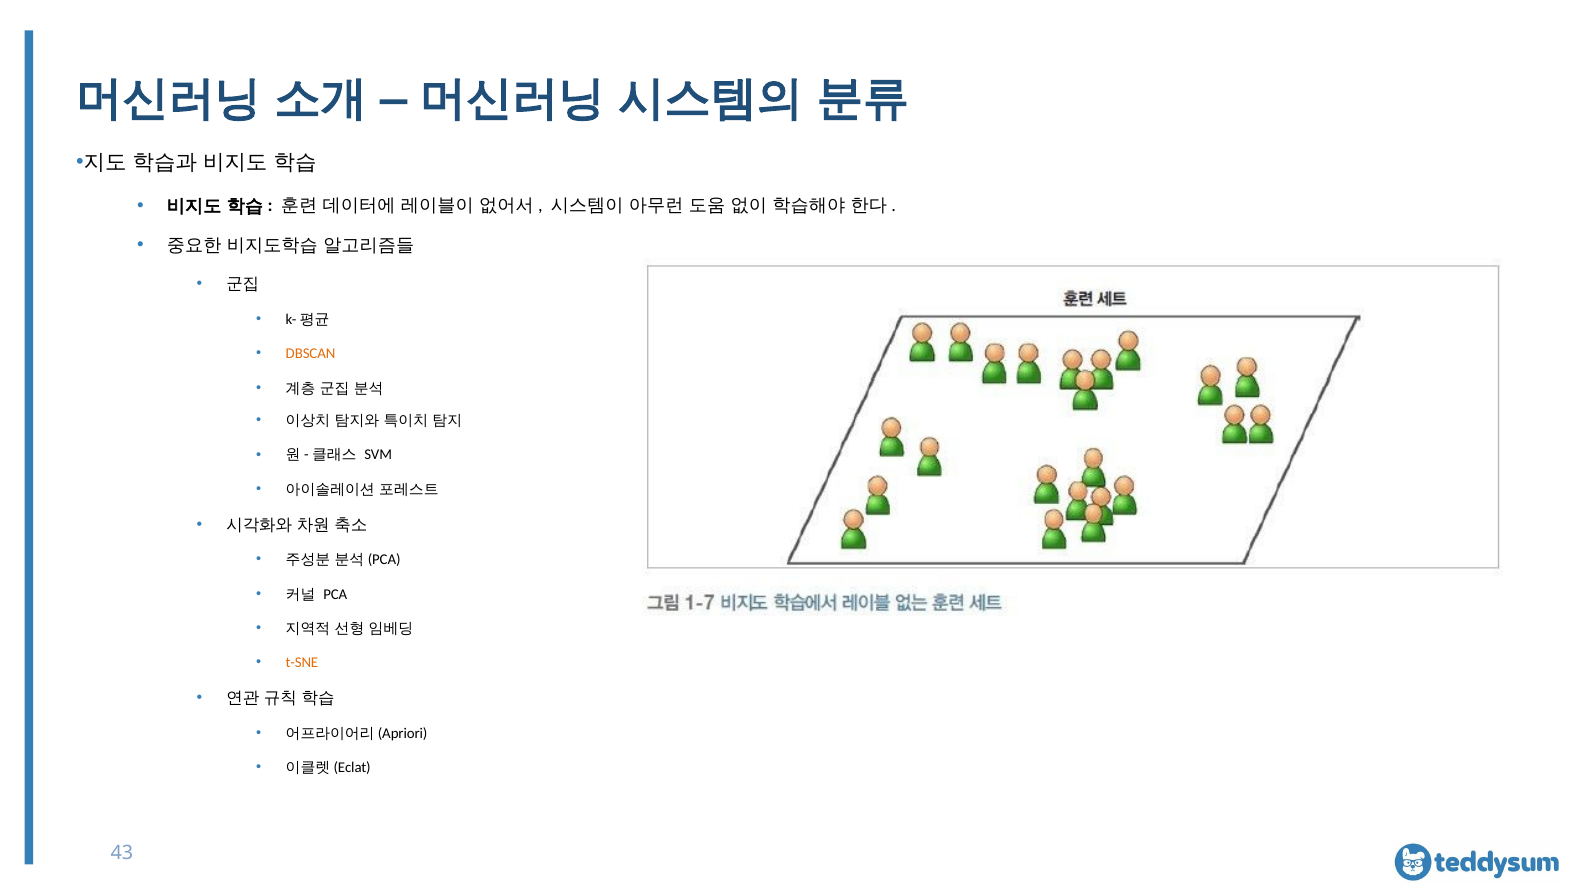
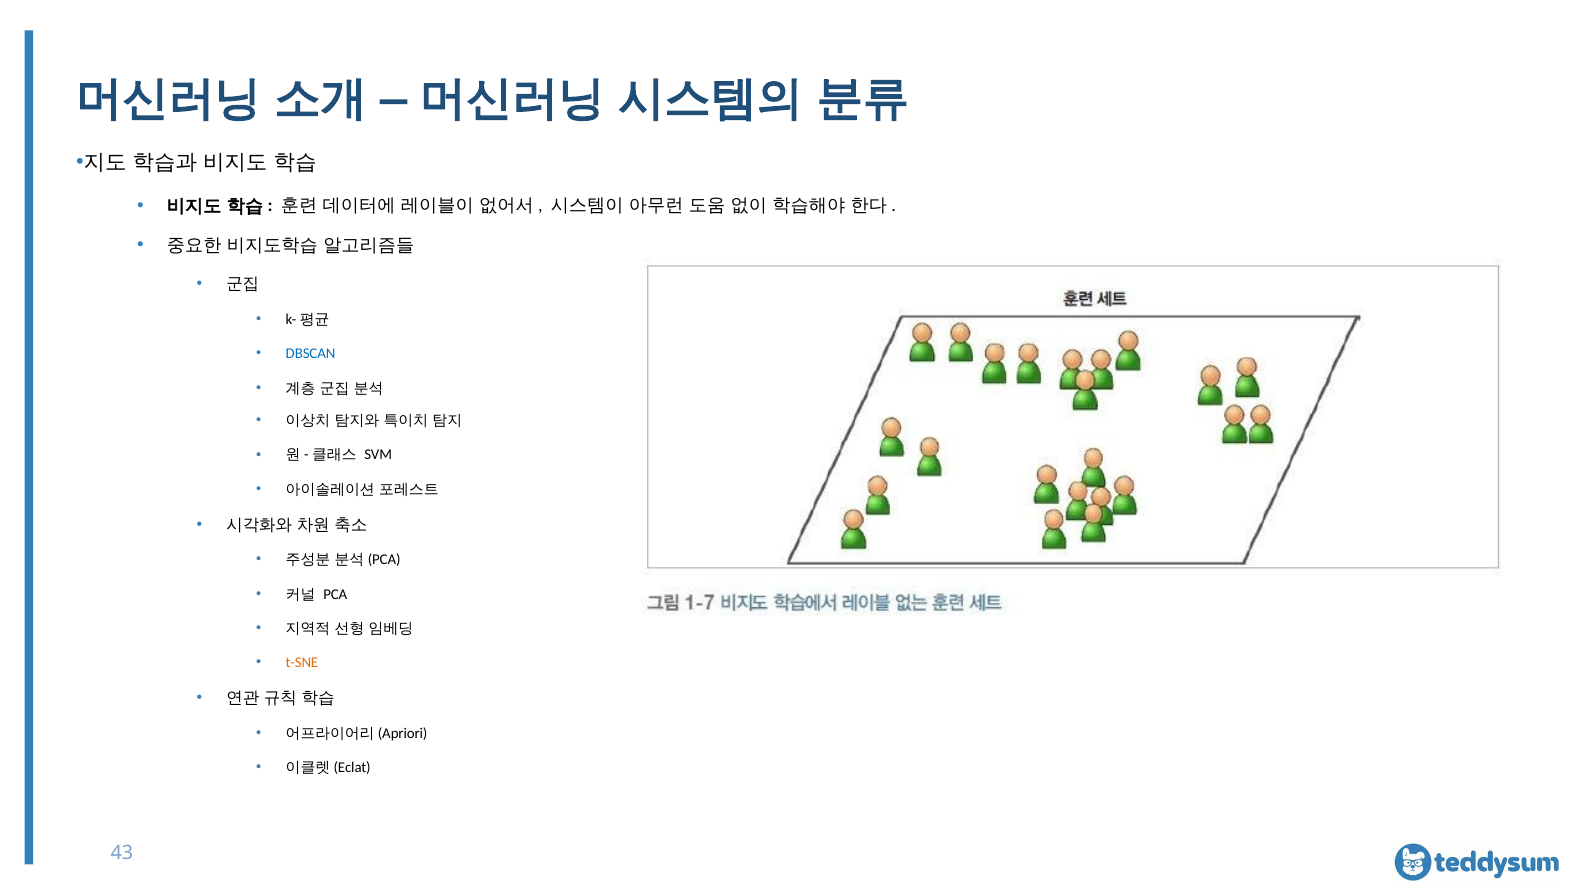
DBSCAN colour: orange -> blue (311, 354)
